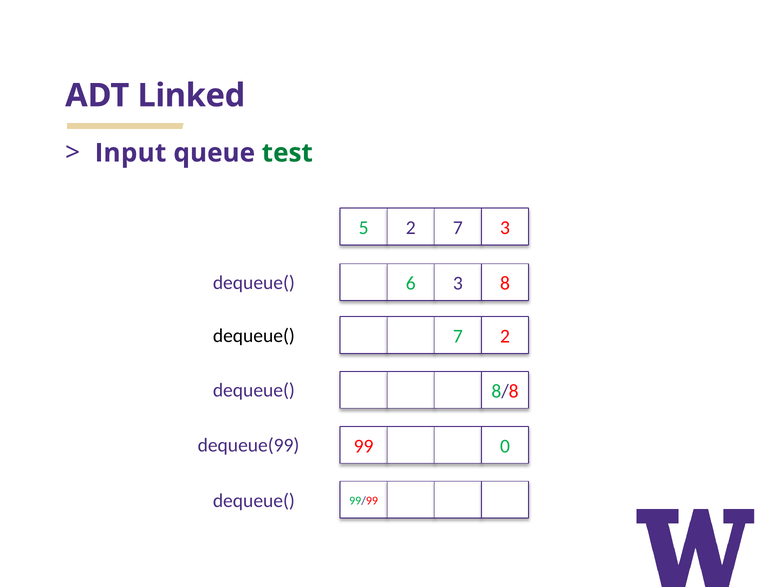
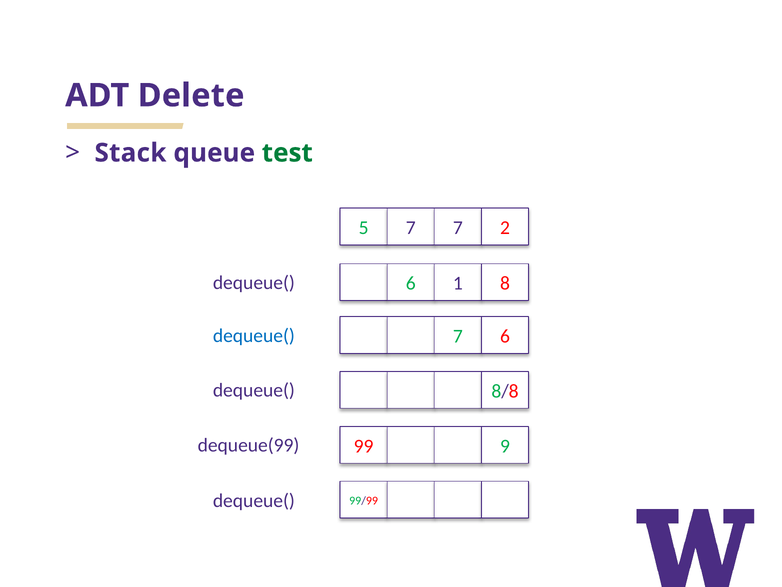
Linked: Linked -> Delete (191, 95)
Input: Input -> Stack (130, 153)
5 2: 2 -> 7 (411, 228)
7 3: 3 -> 2 (505, 228)
6 3: 3 -> 1 (458, 283)
dequeue( colour: black -> blue (254, 335)
7 2: 2 -> 6 (505, 336)
0: 0 -> 9 (505, 446)
